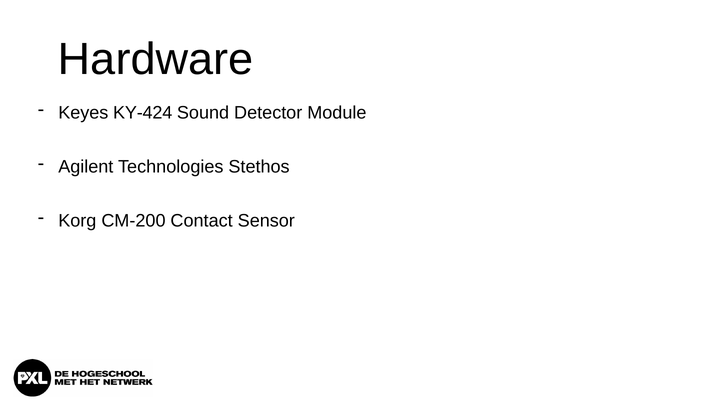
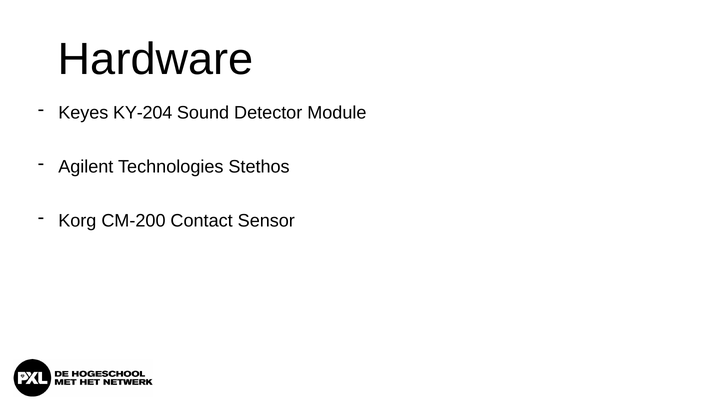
KY-424: KY-424 -> KY-204 (143, 113)
